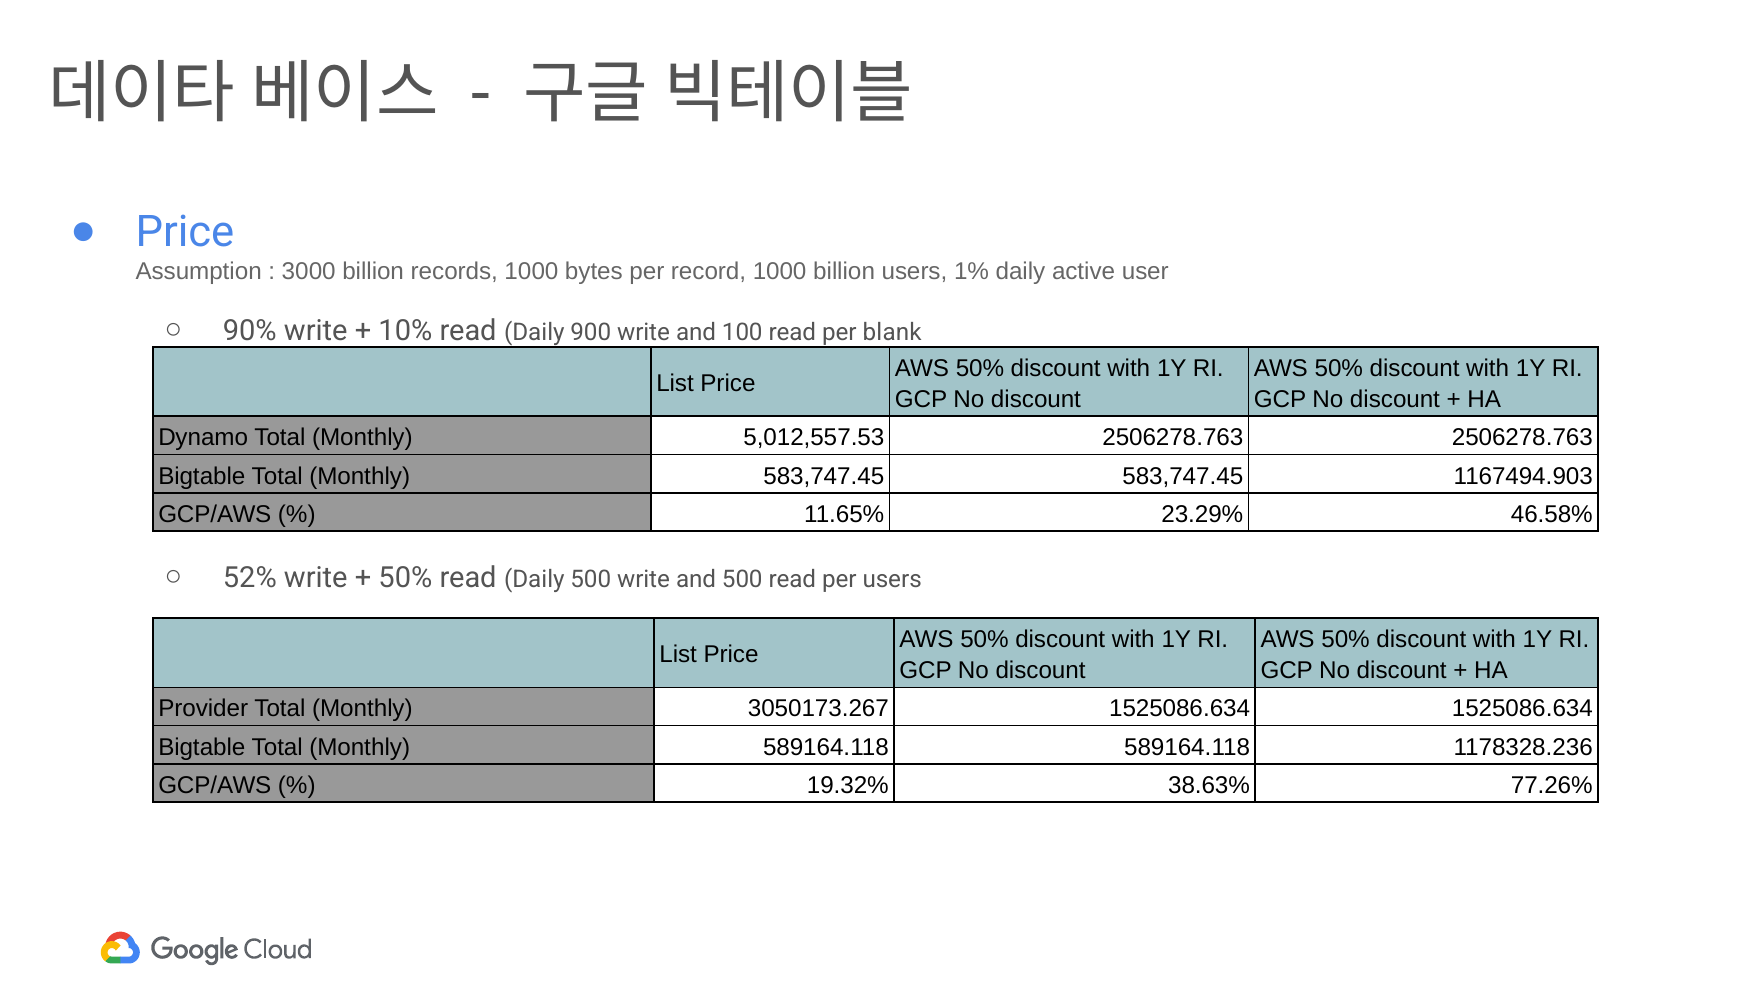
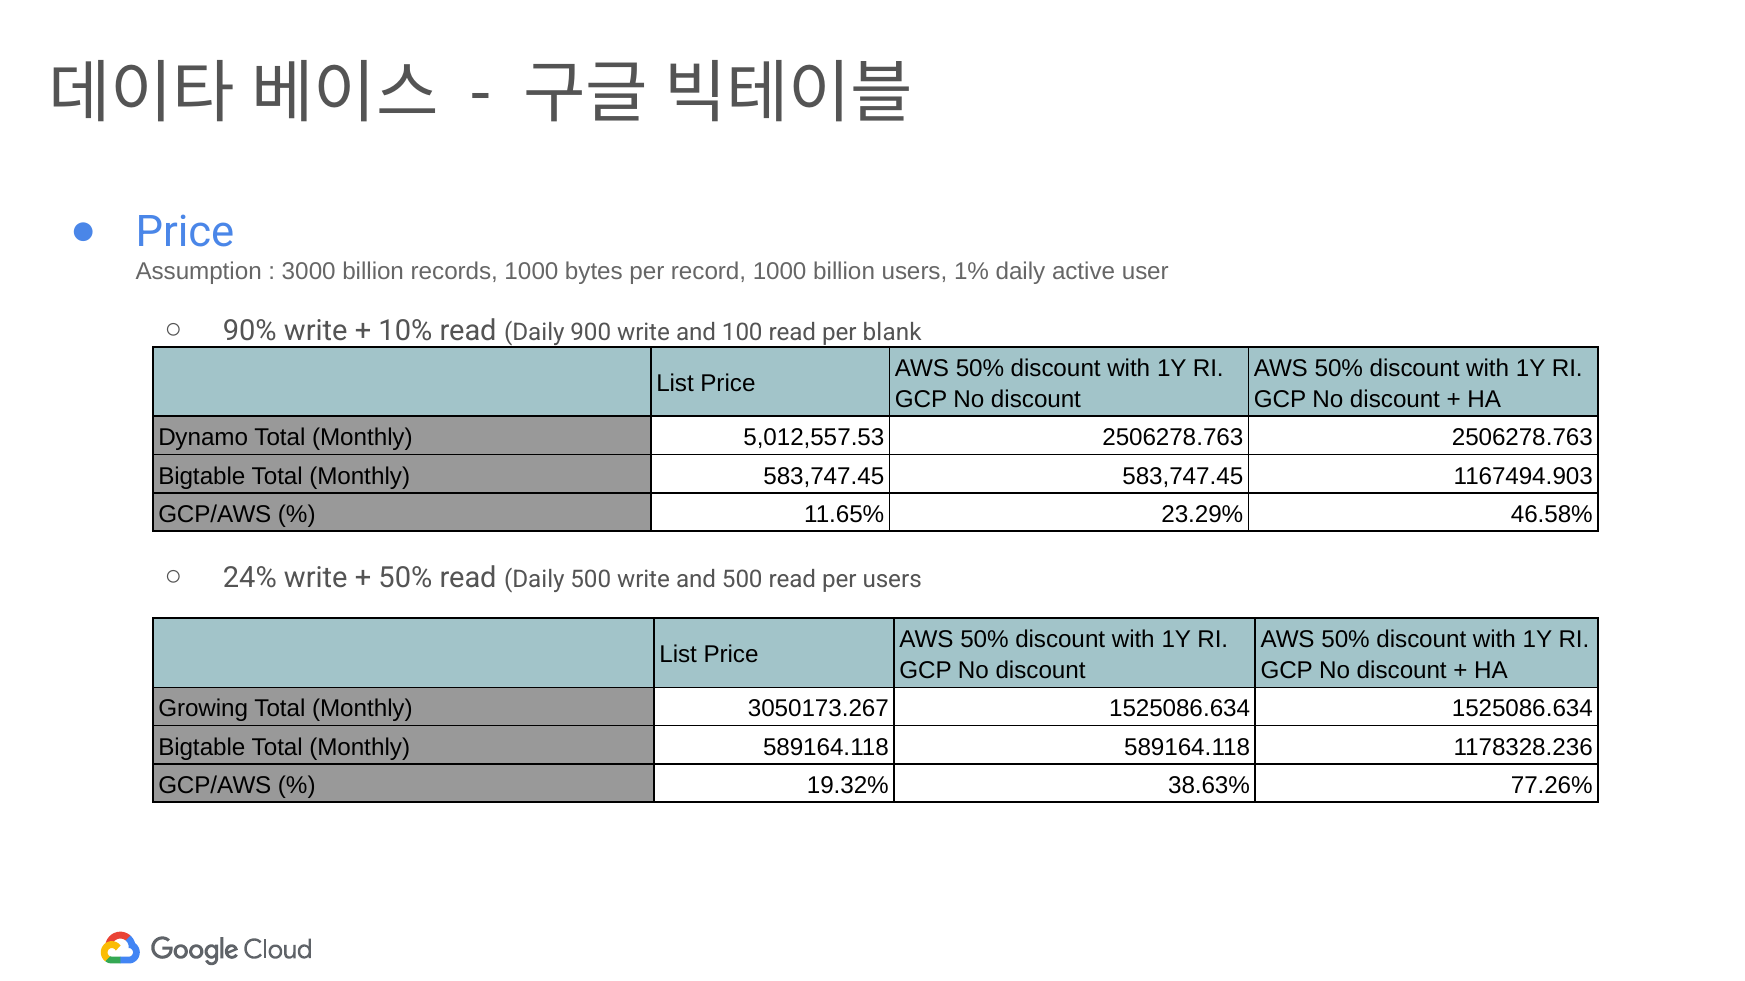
52%: 52% -> 24% (250, 578)
Provider: Provider -> Growing (203, 709)
